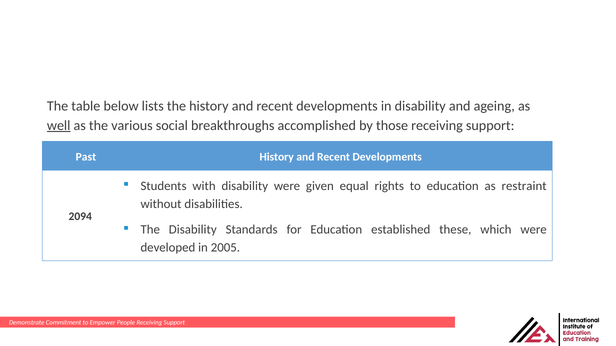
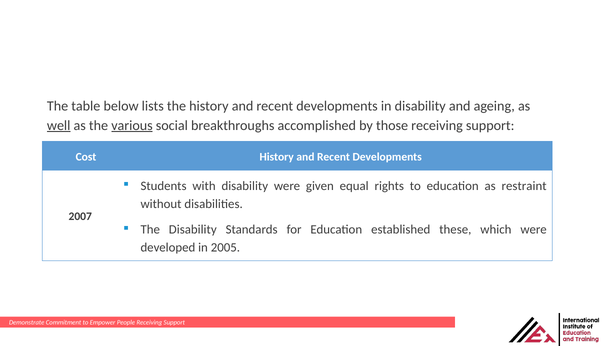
various underline: none -> present (132, 126)
Past: Past -> Cost (86, 157)
2094: 2094 -> 2007 (80, 217)
